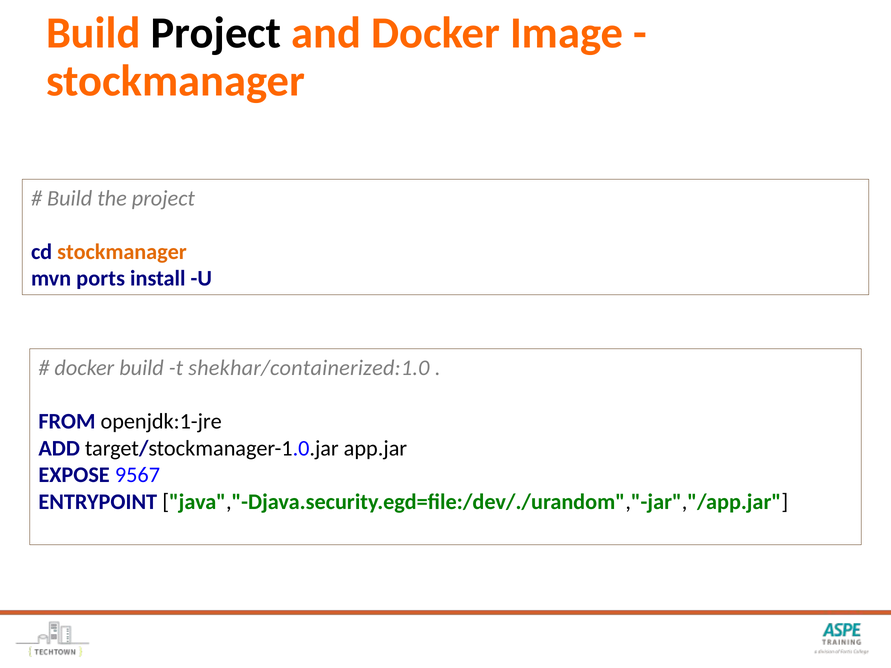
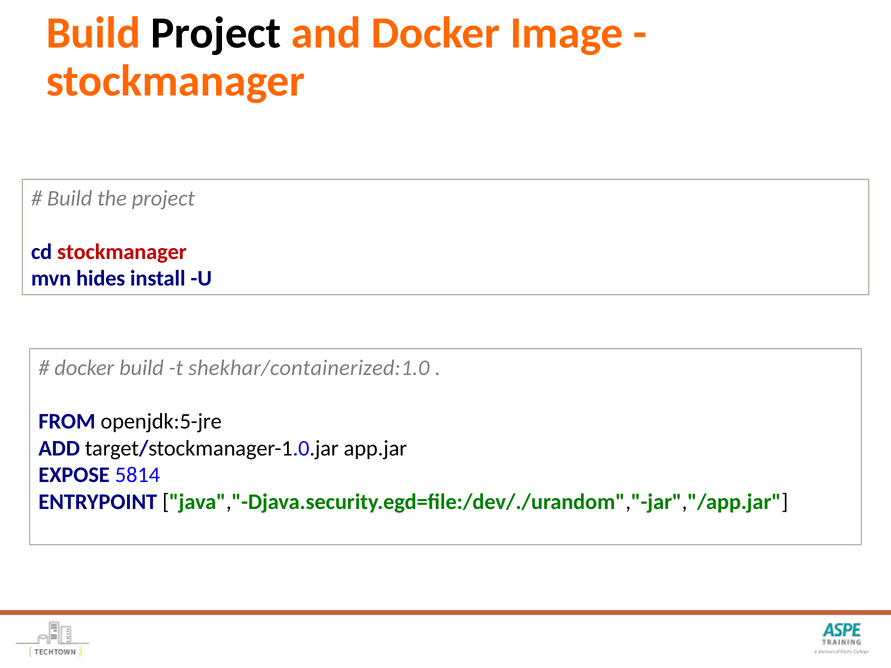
stockmanager colour: orange -> red (122, 252)
ports: ports -> hides (101, 279)
openjdk:1-jre: openjdk:1-jre -> openjdk:5-jre (161, 422)
9567: 9567 -> 5814 (137, 475)
